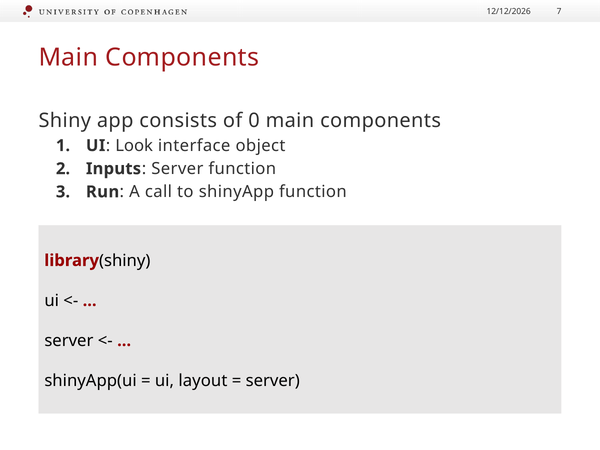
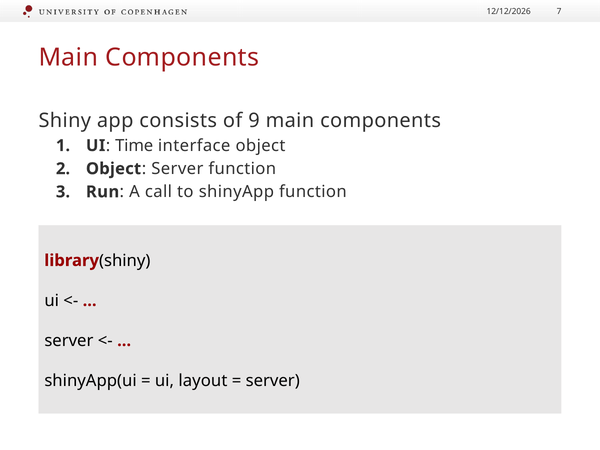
0: 0 -> 9 (254, 121)
Look: Look -> Time (134, 146)
Inputs: Inputs -> Object (114, 169)
